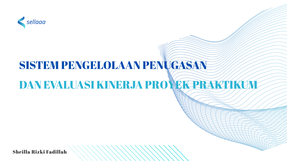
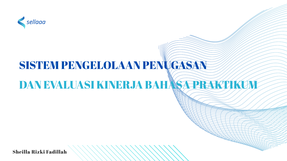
PROYEK: PROYEK -> BAHASA (168, 85)
